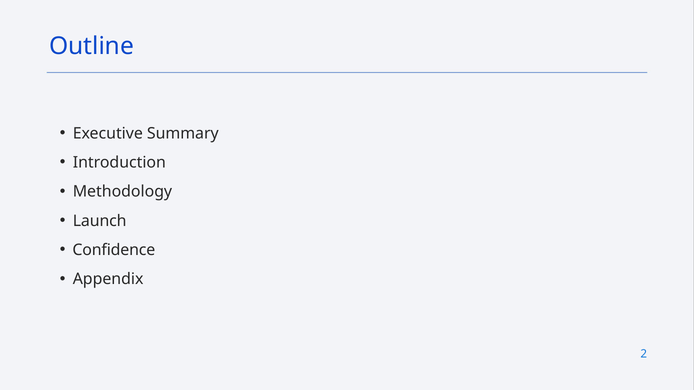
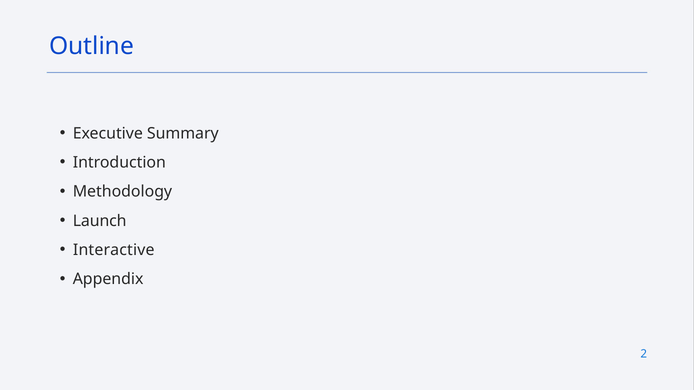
Confidence: Confidence -> Interactive (114, 250)
